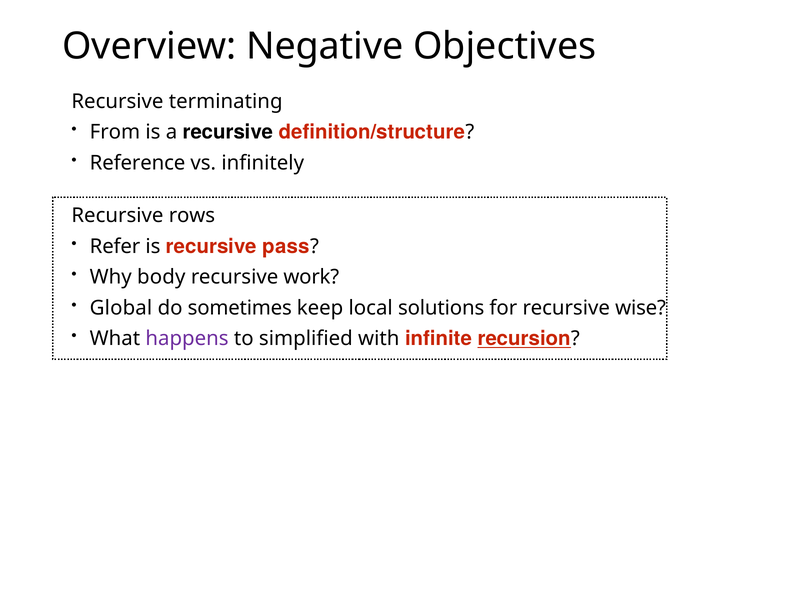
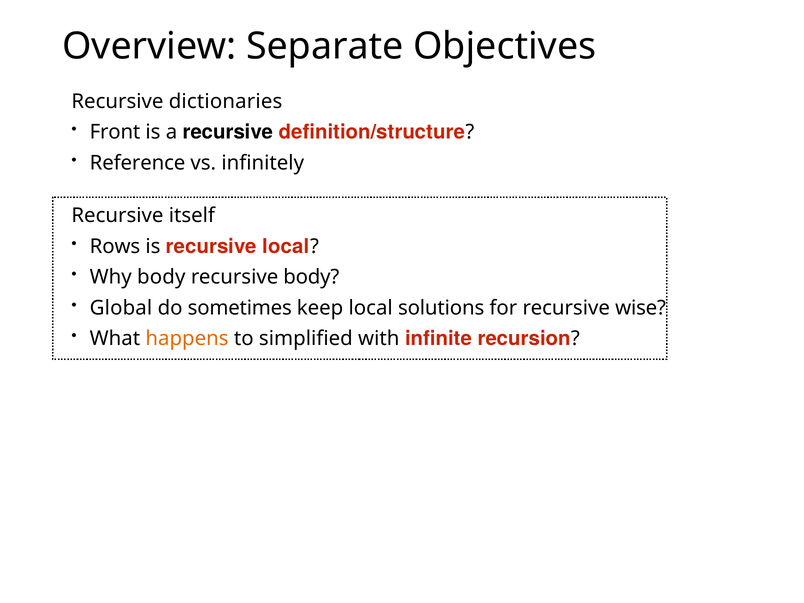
Negative: Negative -> Separate (325, 46)
terminating: terminating -> dictionaries (226, 101)
From: From -> Front (115, 132)
rows: rows -> itself (192, 216)
Refer: Refer -> Rows (115, 246)
recursive pass: pass -> local (286, 246)
recursive work: work -> body (311, 277)
happens colour: purple -> orange (187, 339)
recursion underline: present -> none (524, 339)
